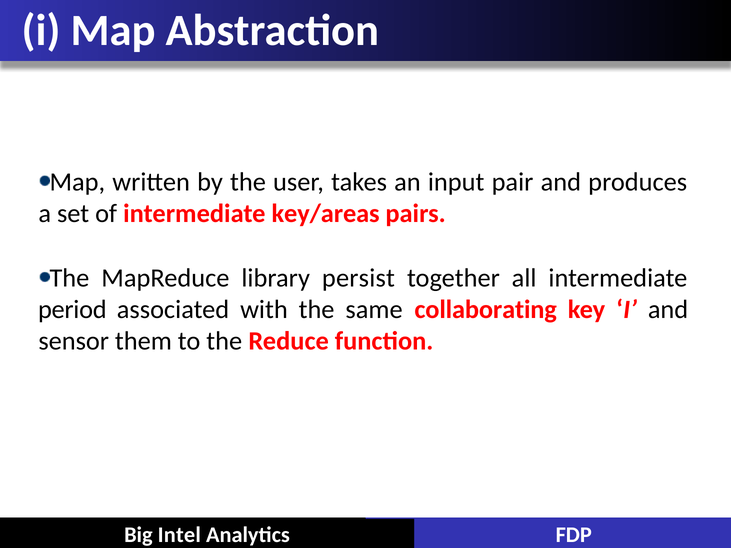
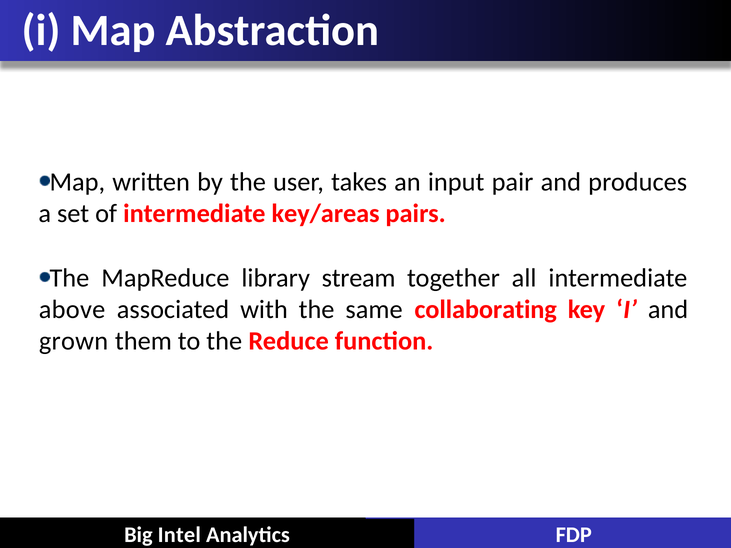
persist: persist -> stream (359, 278)
period: period -> above (72, 310)
sensor: sensor -> grown (74, 341)
